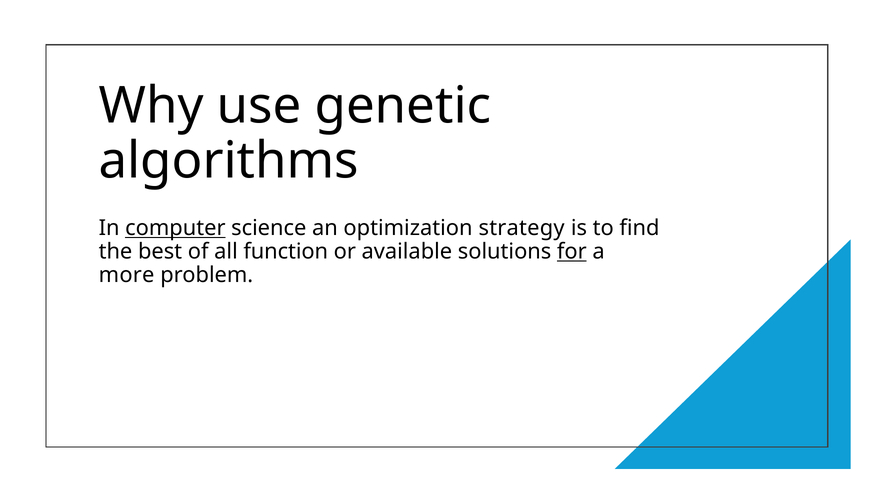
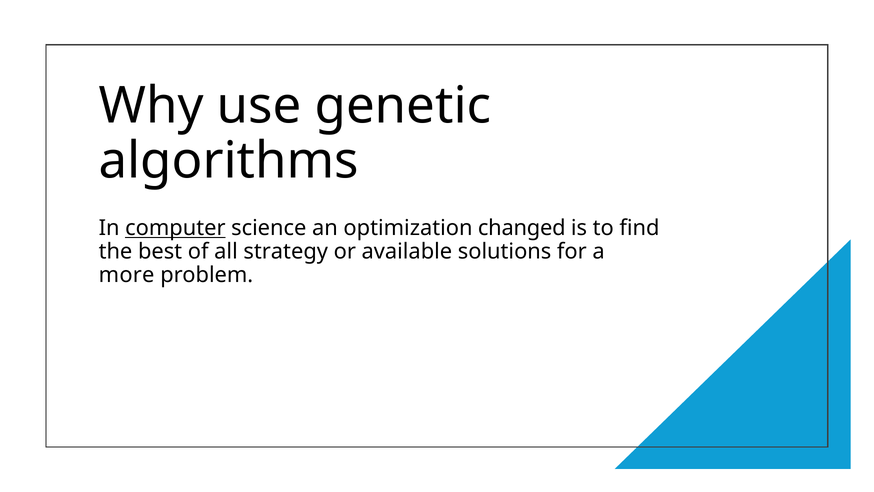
strategy: strategy -> changed (522, 228)
function: function -> strategy (286, 251)
for underline: present -> none (572, 251)
